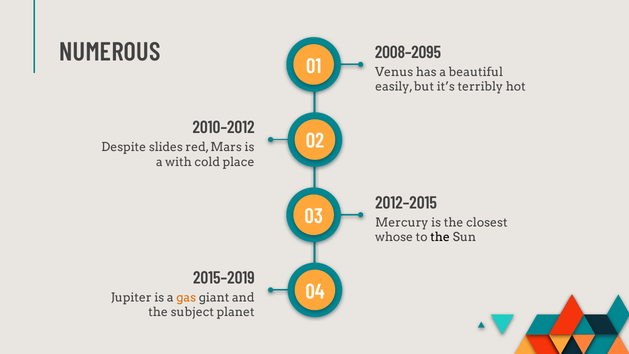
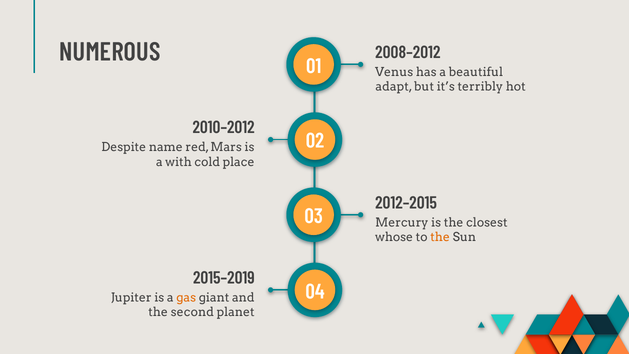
2008–2095: 2008–2095 -> 2008–2012 (408, 53)
easily: easily -> adapt (394, 87)
slides: slides -> name (166, 147)
the colour: black -> orange (440, 237)
subject: subject -> second (192, 312)
